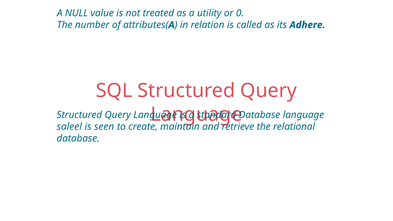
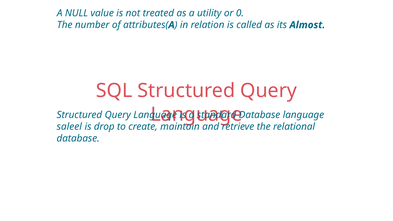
Adhere: Adhere -> Almost (307, 25)
seen: seen -> drop (104, 127)
